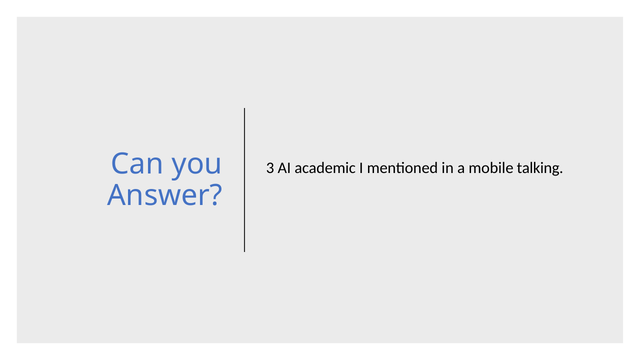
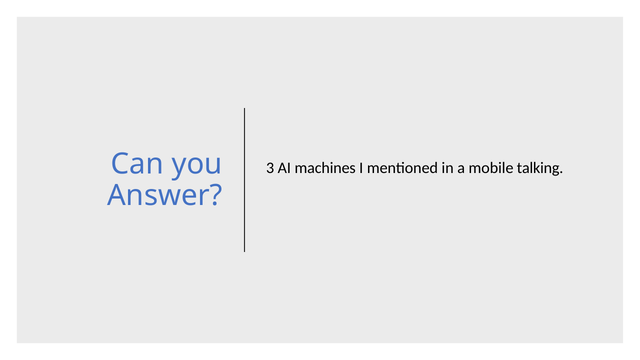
academic: academic -> machines (325, 168)
